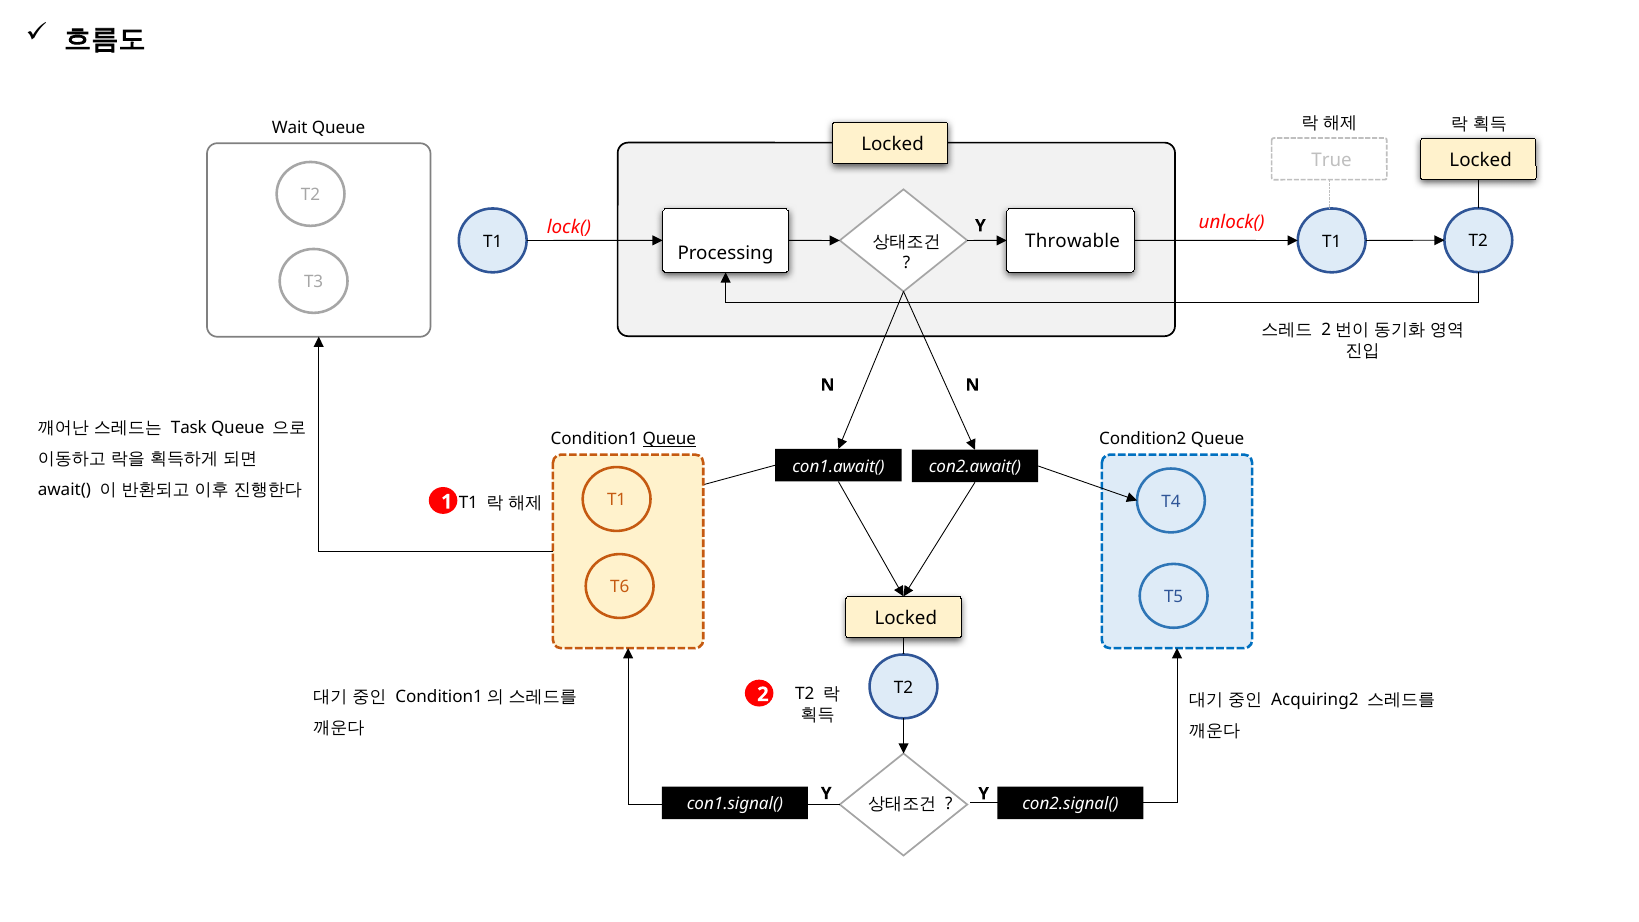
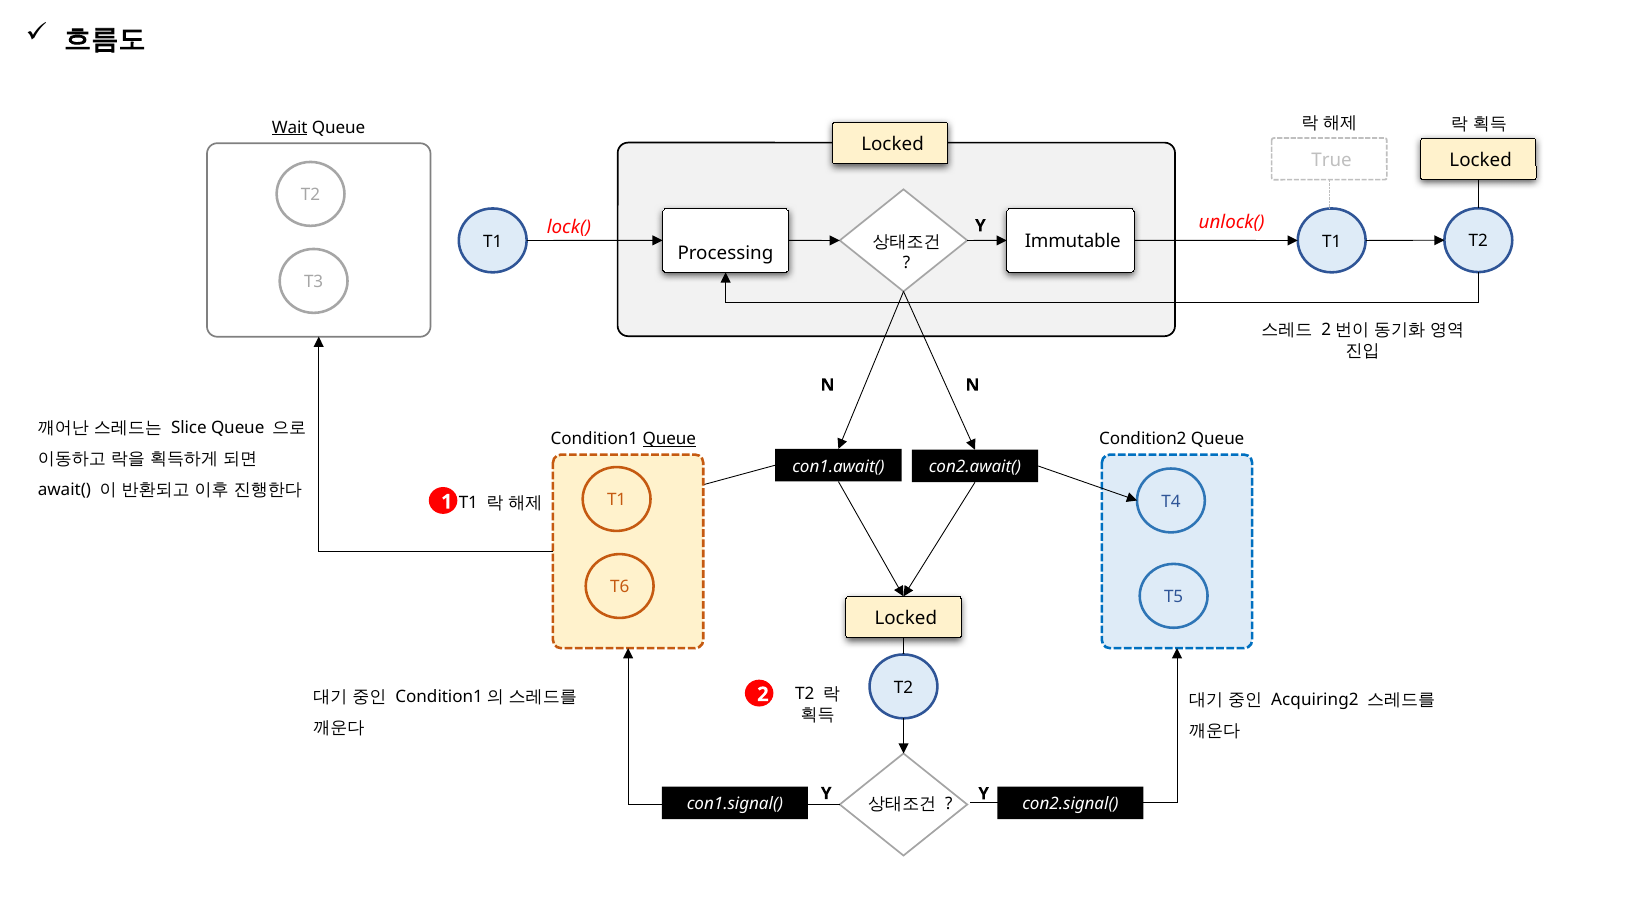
Wait underline: none -> present (290, 127)
Throwable: Throwable -> Immutable (1073, 242)
Task: Task -> Slice (189, 428)
